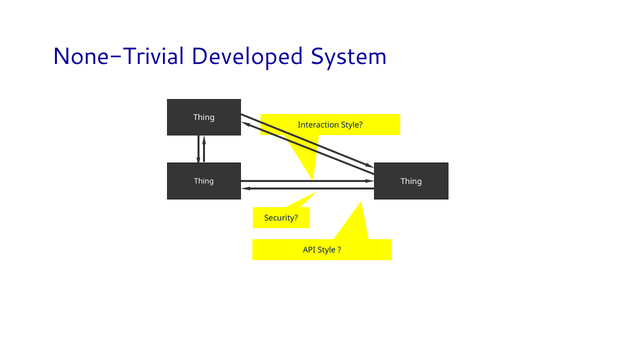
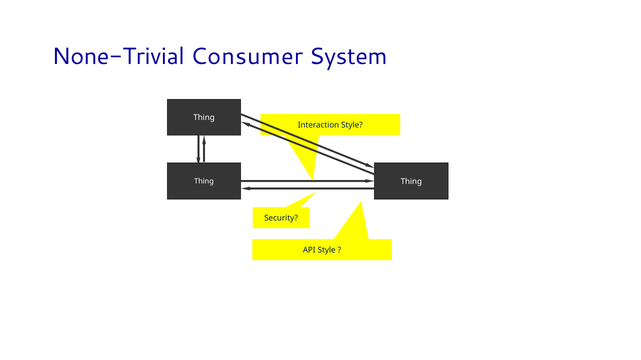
Developed: Developed -> Consumer (247, 56)
